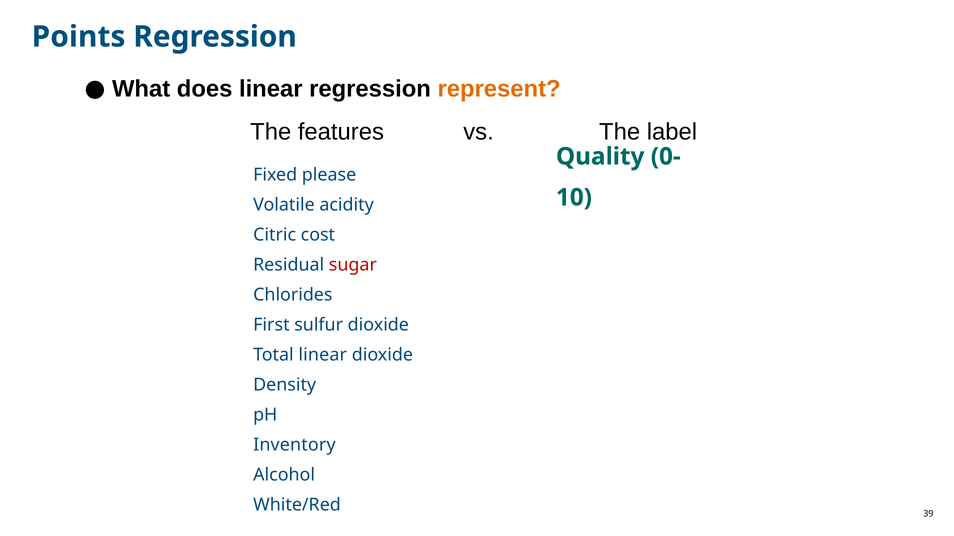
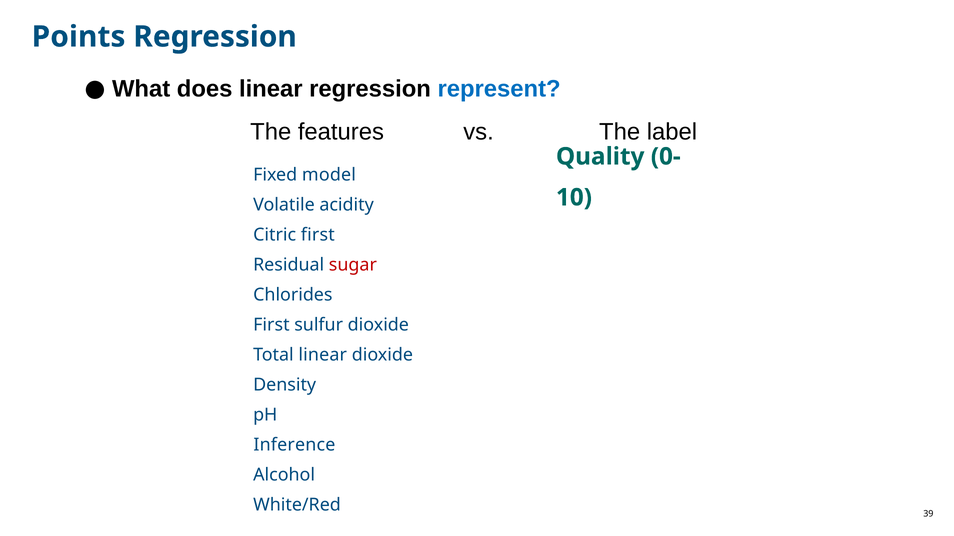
represent colour: orange -> blue (499, 89)
please: please -> model (329, 175)
Citric cost: cost -> first (318, 235)
Inventory: Inventory -> Inference (294, 445)
